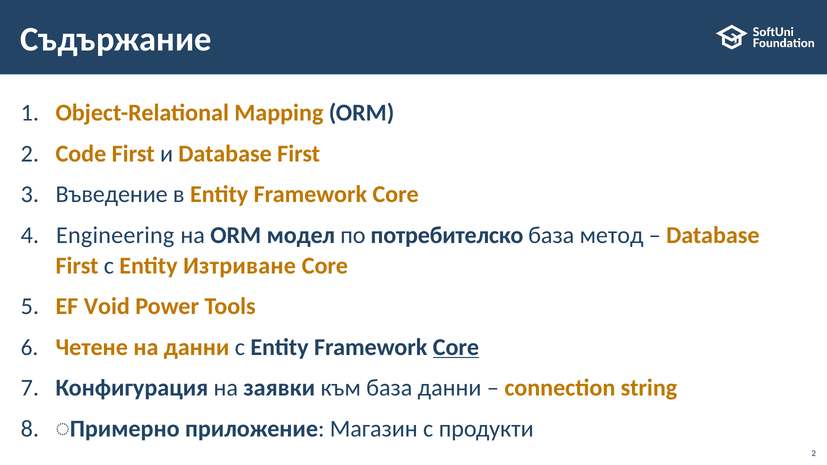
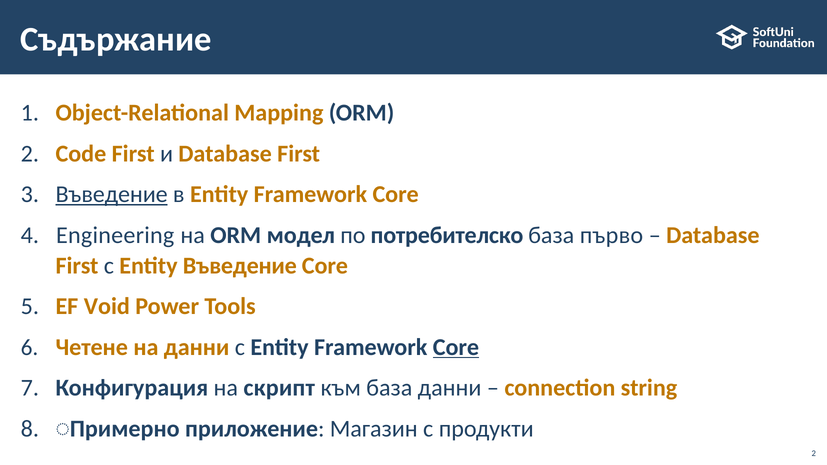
Въведение underline: none -> present (112, 195)
метод: метод -> първо (611, 235)
Entity Изтриване: Изтриване -> Въведение (240, 266)
заявки: заявки -> скрипт (279, 388)
